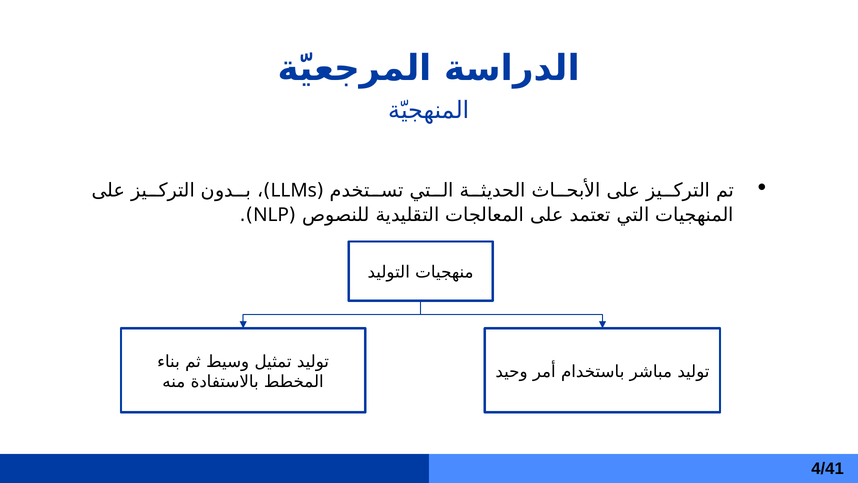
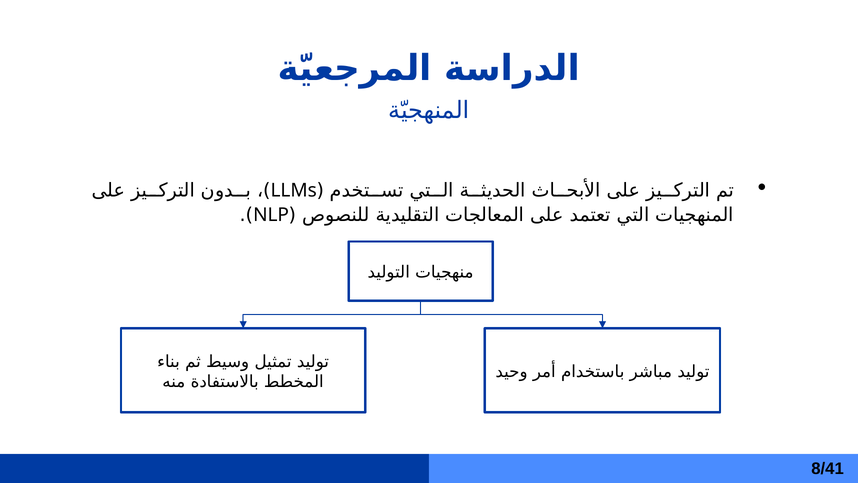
4/41: 4/41 -> 8/41 (828, 468)
